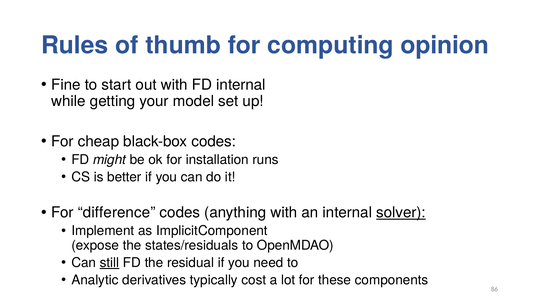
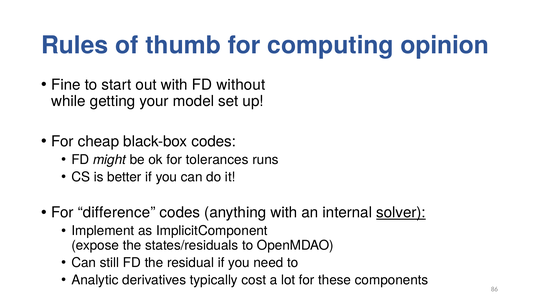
FD internal: internal -> without (241, 85)
installation: installation -> tolerances (217, 160)
still underline: present -> none (110, 263)
